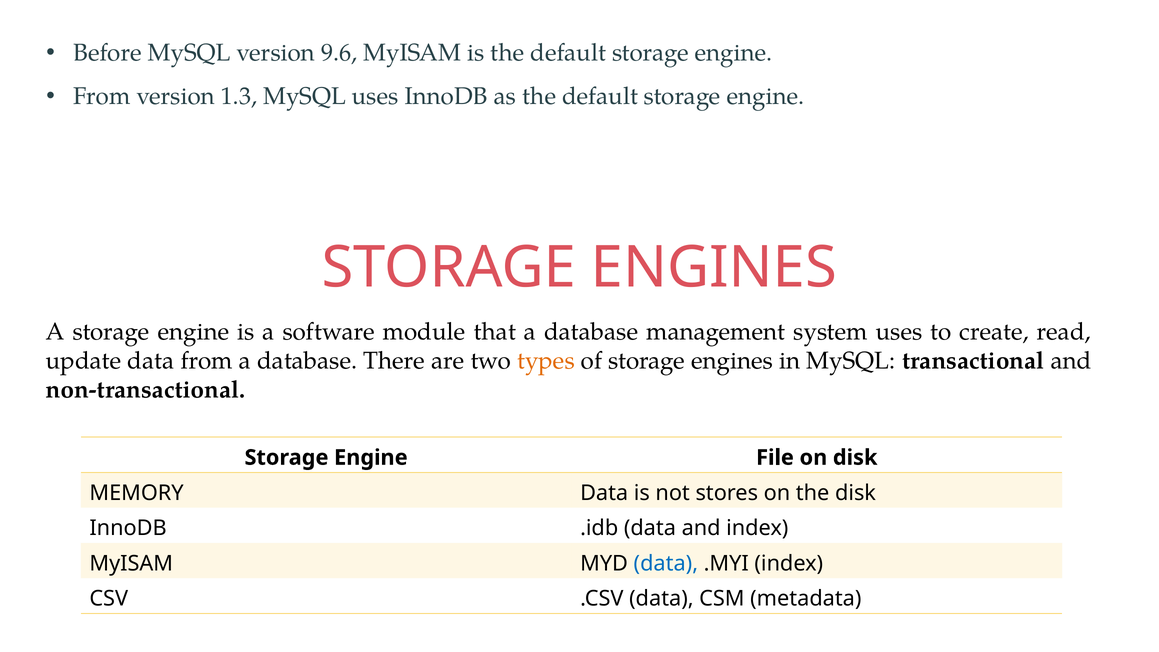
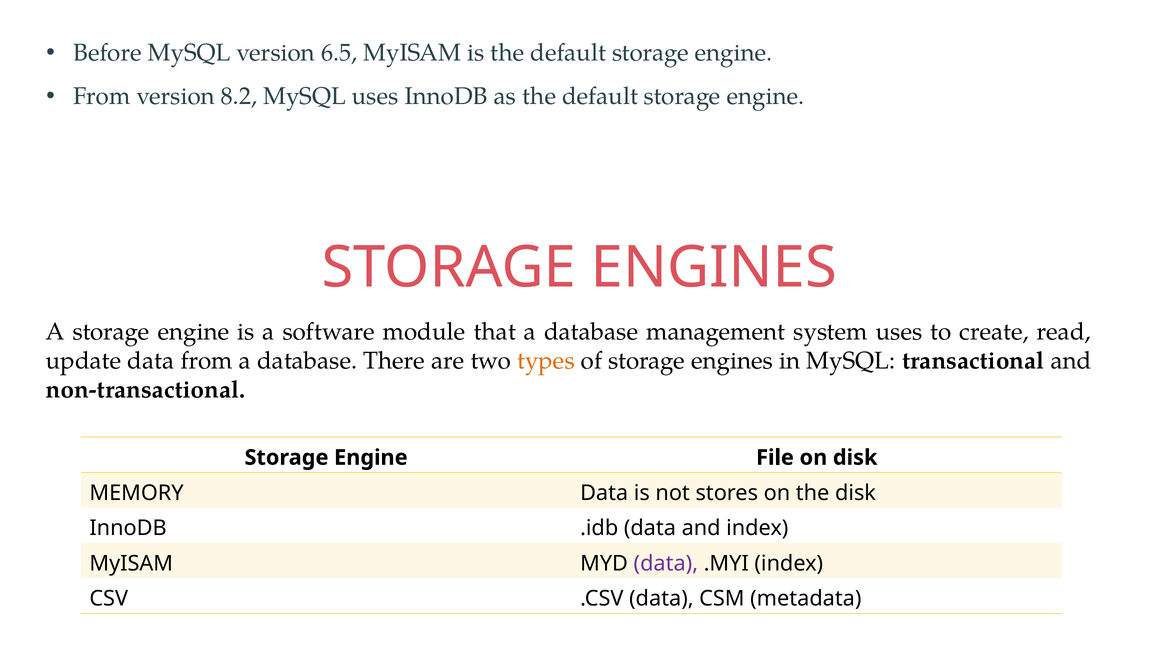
9.6: 9.6 -> 6.5 (339, 53)
1.3: 1.3 -> 8.2 (239, 96)
data colour: blue -> purple (666, 563)
